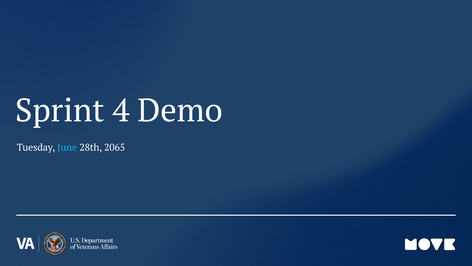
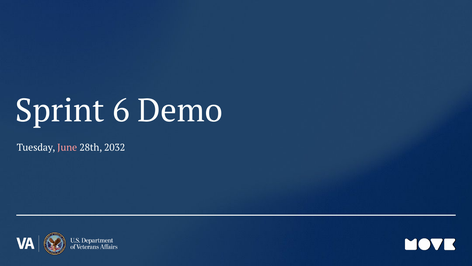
4: 4 -> 6 (121, 110)
June colour: light blue -> pink (67, 147)
2065: 2065 -> 2032 (115, 147)
